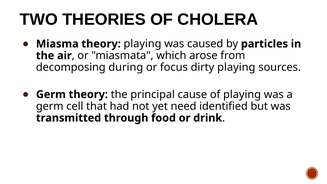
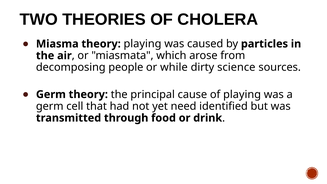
during: during -> people (126, 67)
focus: focus -> while (174, 67)
dirty playing: playing -> science (236, 67)
